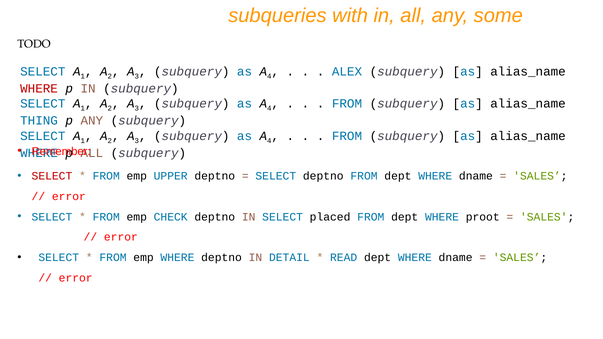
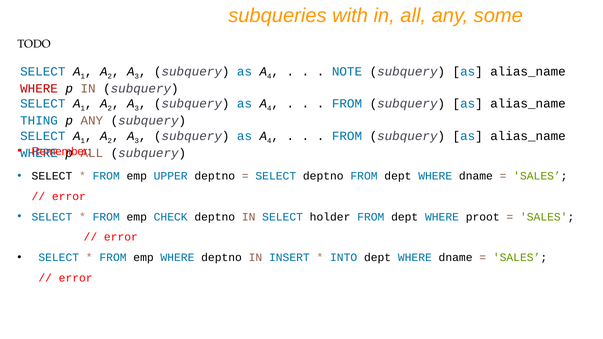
ALEX: ALEX -> NOTE (347, 72)
SELECT colour: red -> black (52, 176)
placed: placed -> holder (330, 217)
DETAIL: DETAIL -> INSERT (289, 258)
READ: READ -> INTO (344, 258)
